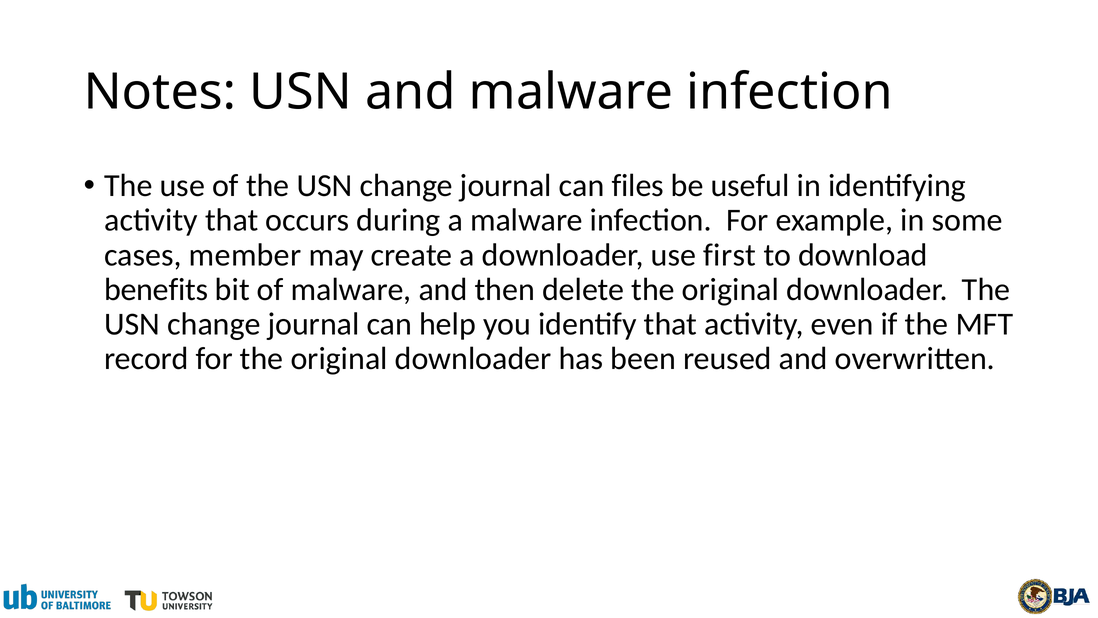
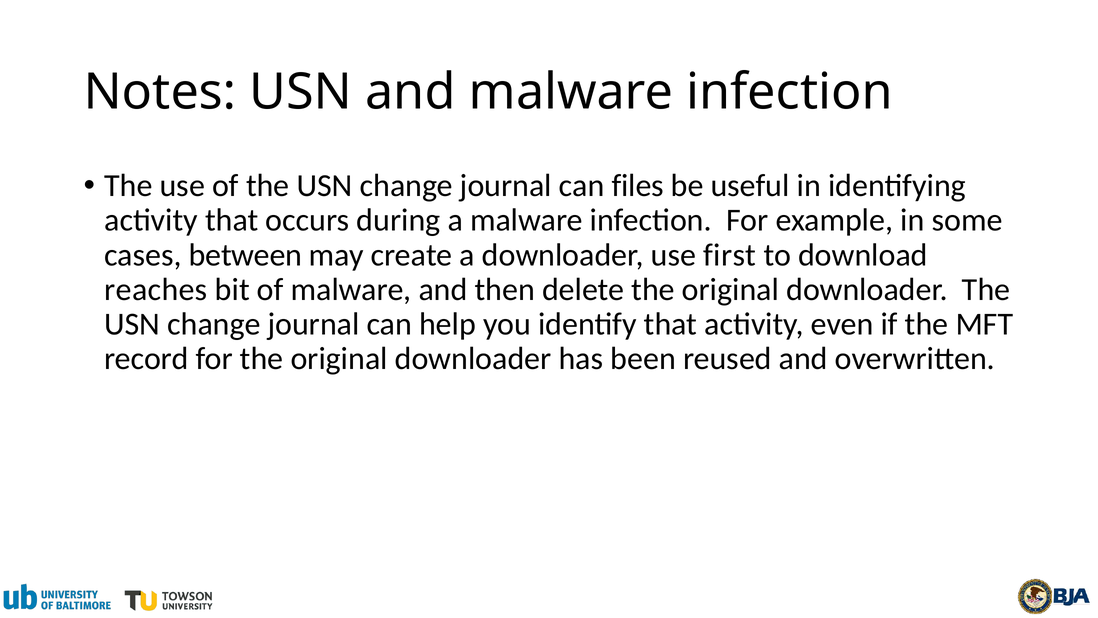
member: member -> between (245, 255)
benefits: benefits -> reaches (156, 289)
